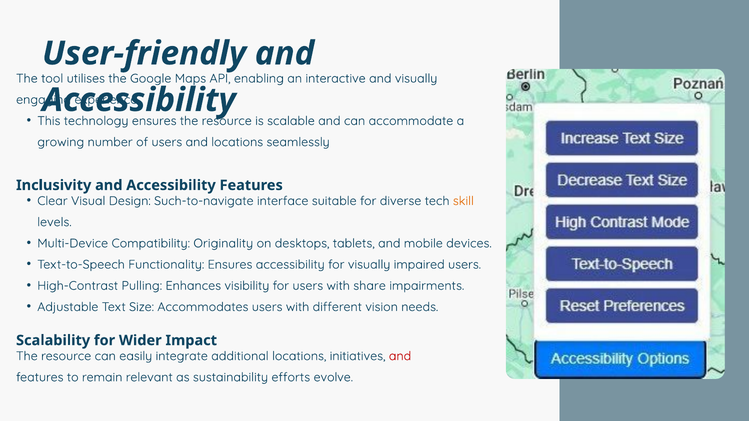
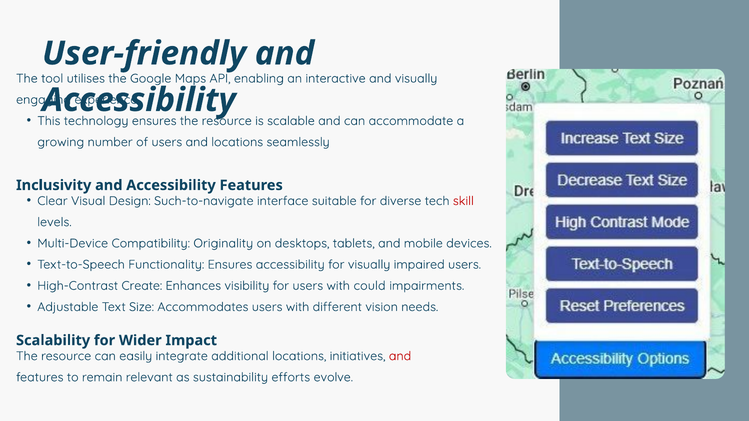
skill colour: orange -> red (463, 201)
Pulling: Pulling -> Create (142, 286)
share: share -> could (370, 286)
